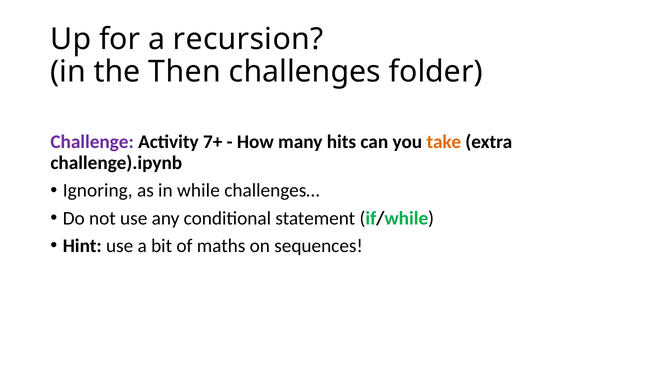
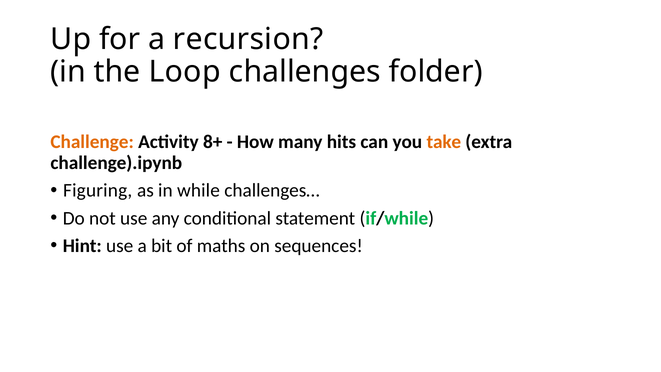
Then: Then -> Loop (185, 72)
Challenge colour: purple -> orange (92, 142)
7+: 7+ -> 8+ (213, 142)
Ignoring: Ignoring -> Figuring (98, 190)
